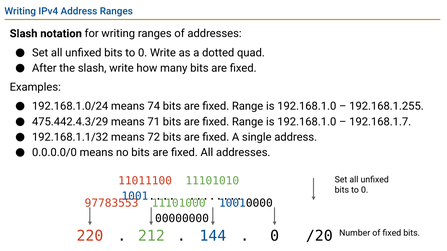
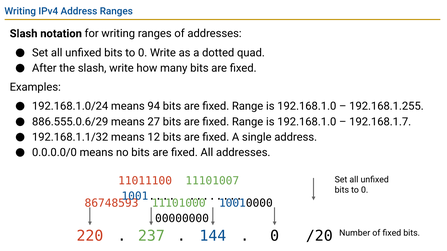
74: 74 -> 94 (154, 106)
475.442.4.3/29: 475.442.4.3/29 -> 886.555.0.6/29 (70, 122)
71: 71 -> 27 (154, 122)
72: 72 -> 12 (154, 137)
11101010: 11101010 -> 11101007 (212, 181)
97783553: 97783553 -> 86748593 (112, 203)
212: 212 -> 237 (151, 236)
